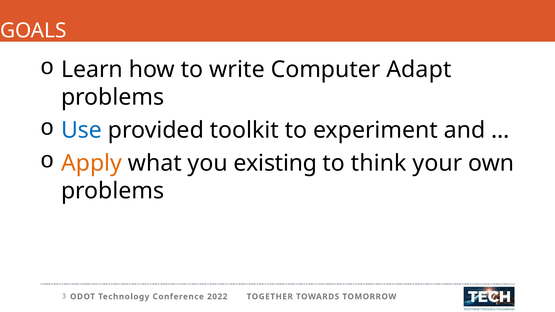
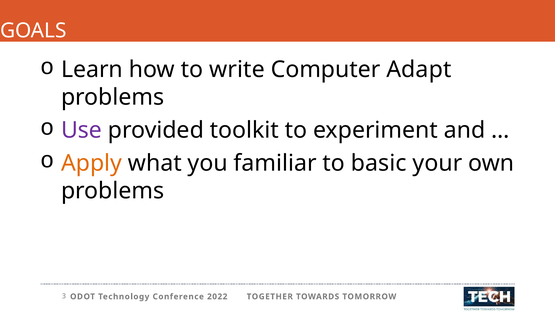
Use colour: blue -> purple (82, 130)
existing: existing -> familiar (275, 163)
think: think -> basic (379, 163)
